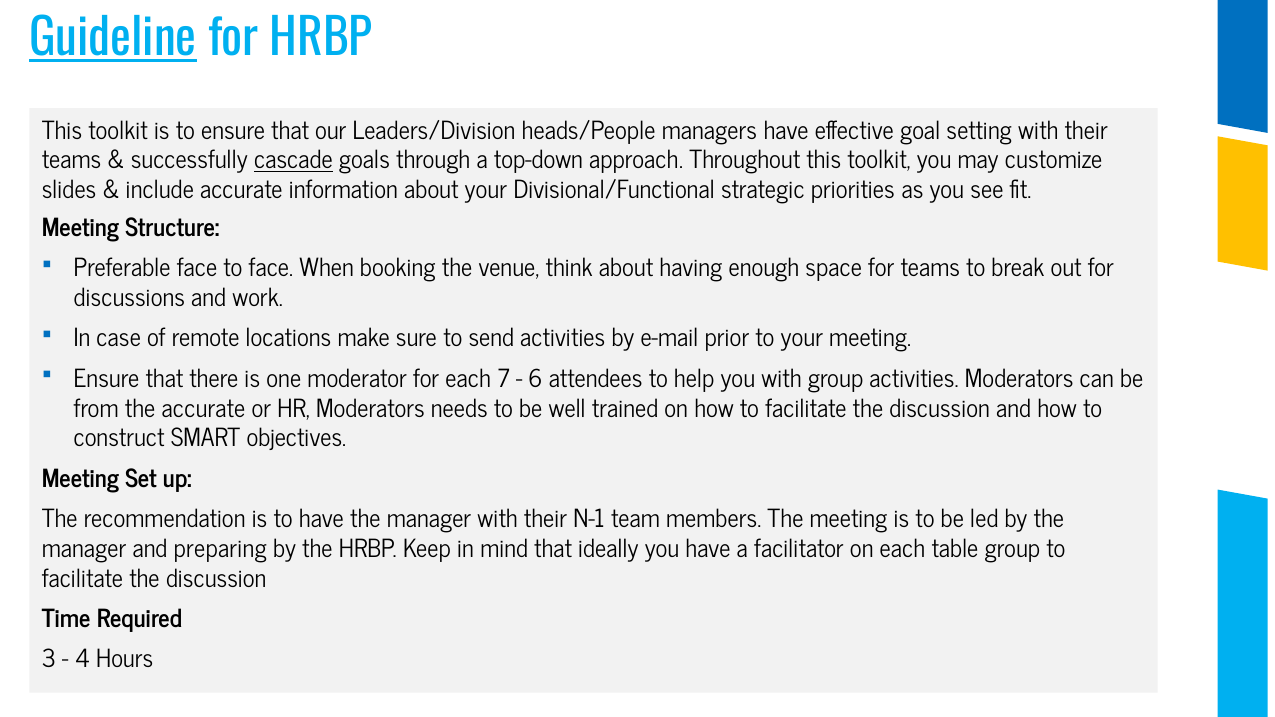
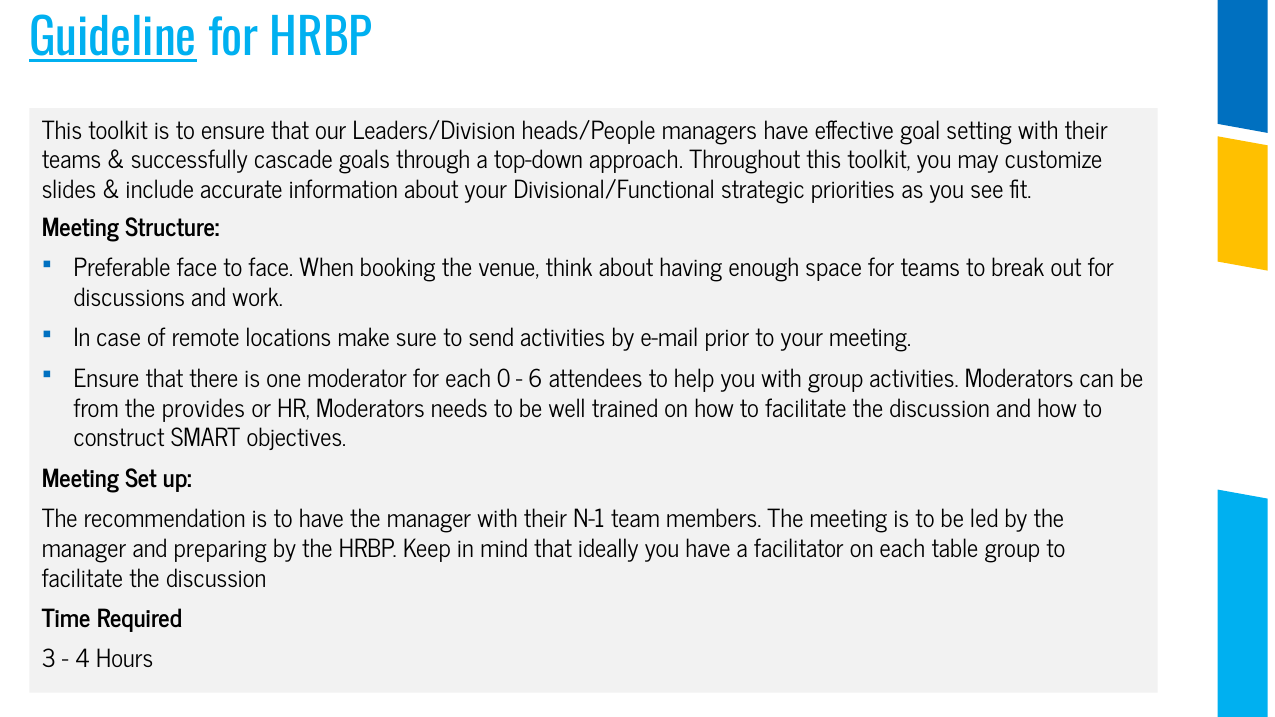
cascade underline: present -> none (293, 161)
7: 7 -> 0 (504, 379)
the accurate: accurate -> provides (203, 409)
